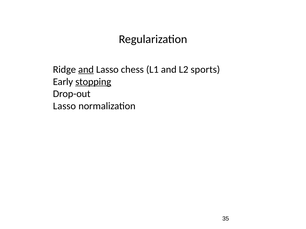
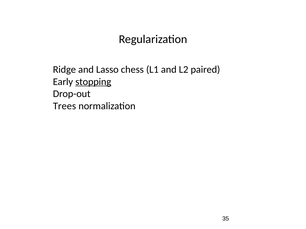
and underline: present -> none (86, 70)
sports: sports -> paired (205, 70)
Lasso: Lasso -> Trees (64, 106)
